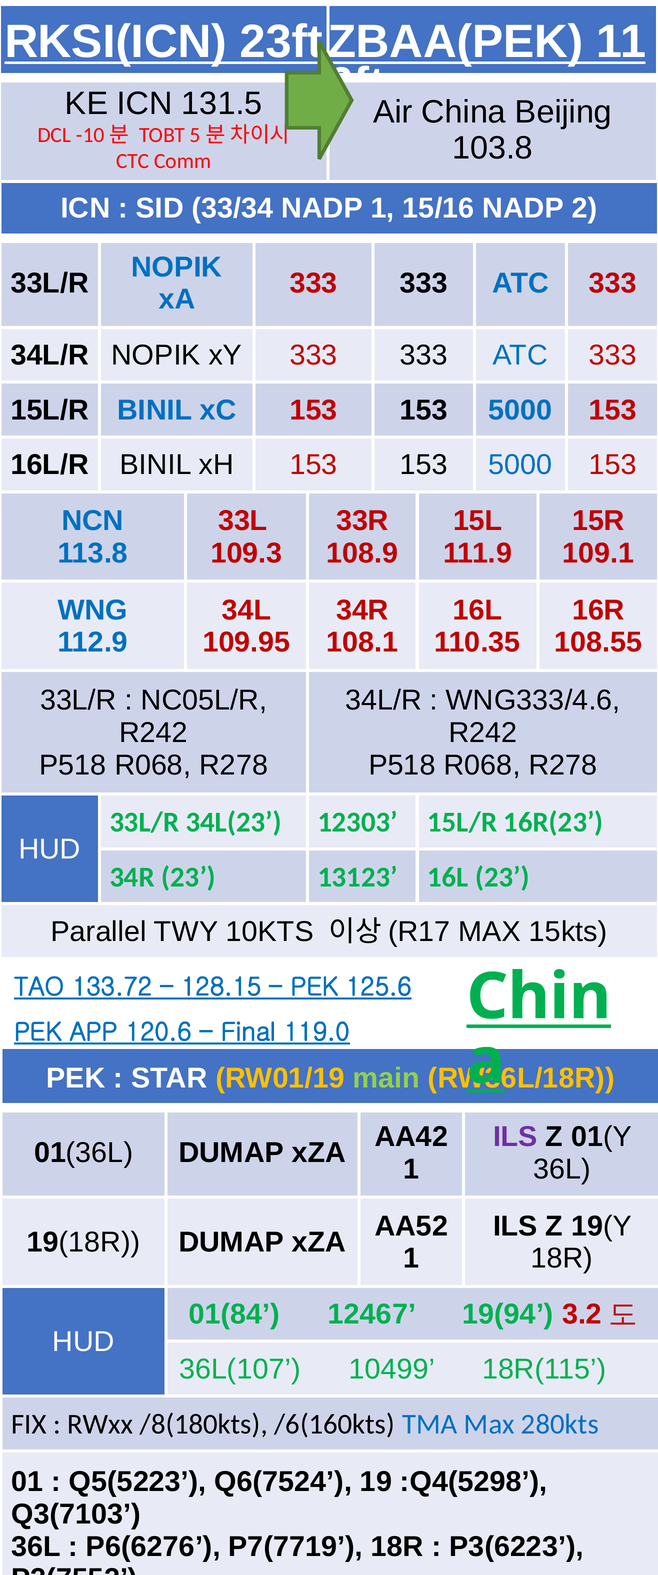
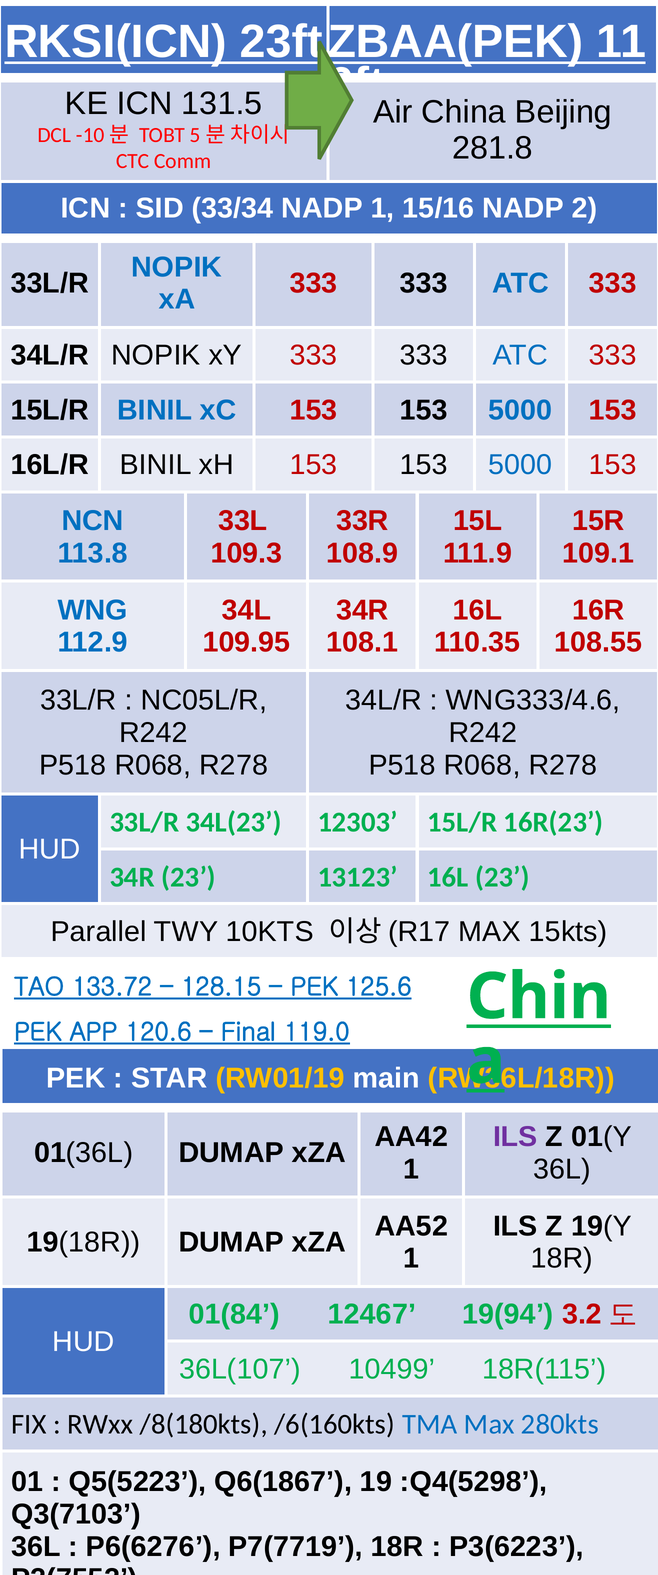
103.8: 103.8 -> 281.8 (493, 148)
main colour: light green -> white (386, 1078)
Q6(7524: Q6(7524 -> Q6(1867 (283, 1481)
